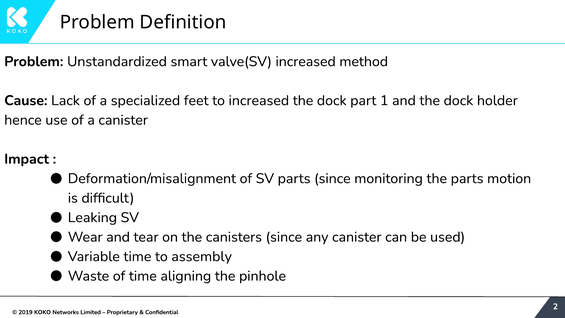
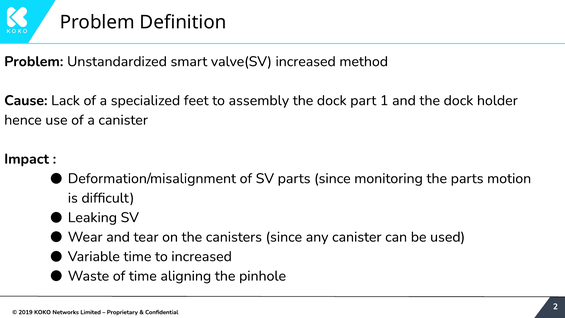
to increased: increased -> assembly (259, 100)
to assembly: assembly -> increased (202, 256)
